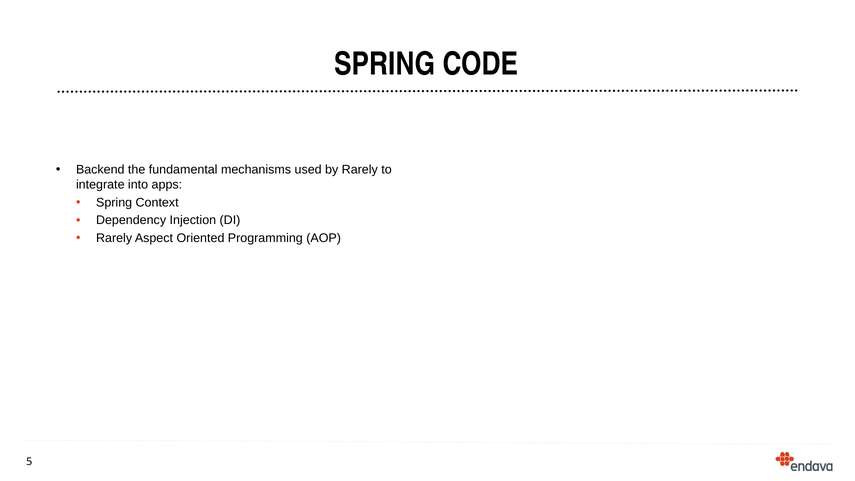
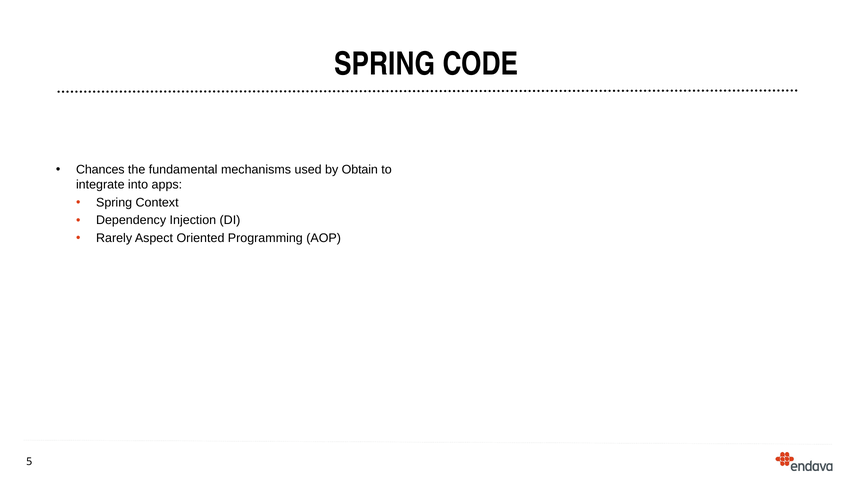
Backend: Backend -> Chances (100, 170)
by Rarely: Rarely -> Obtain (360, 170)
